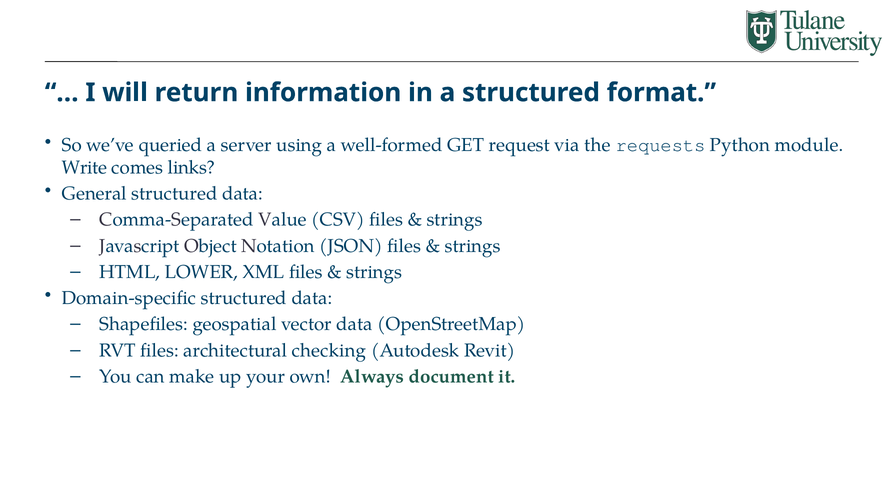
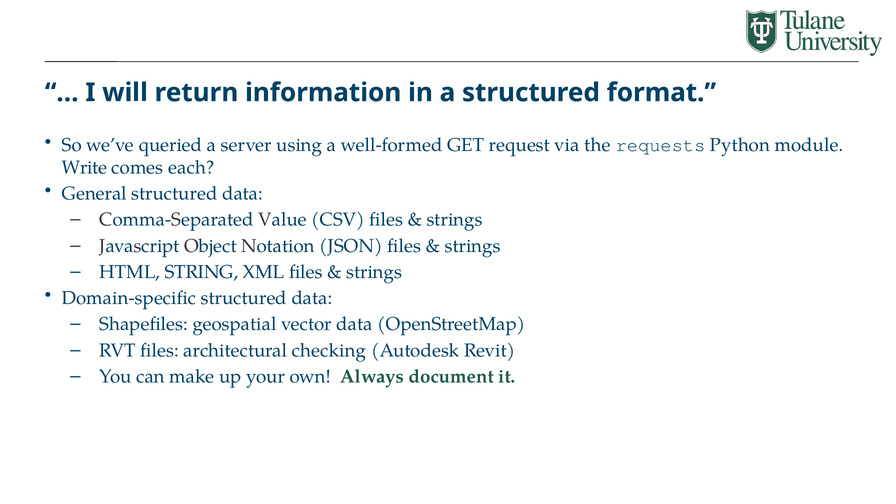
links: links -> each (191, 167)
LOWER: LOWER -> STRING (201, 272)
